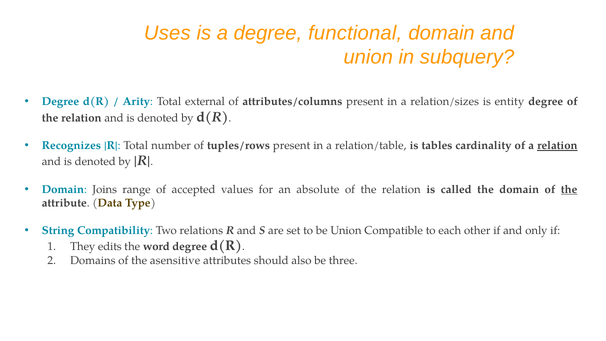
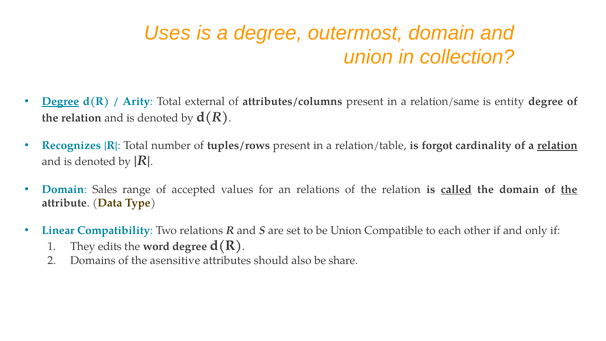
functional: functional -> outermost (355, 33)
subquery: subquery -> collection (467, 57)
Degree underline: none -> present (60, 102)
relation/sizes: relation/sizes -> relation/same (445, 102)
tables: tables -> forgot (437, 146)
Joins: Joins -> Sales (105, 189)
an absolute: absolute -> relations (318, 189)
called underline: none -> present (456, 189)
String: String -> Linear (58, 230)
three: three -> share (343, 261)
